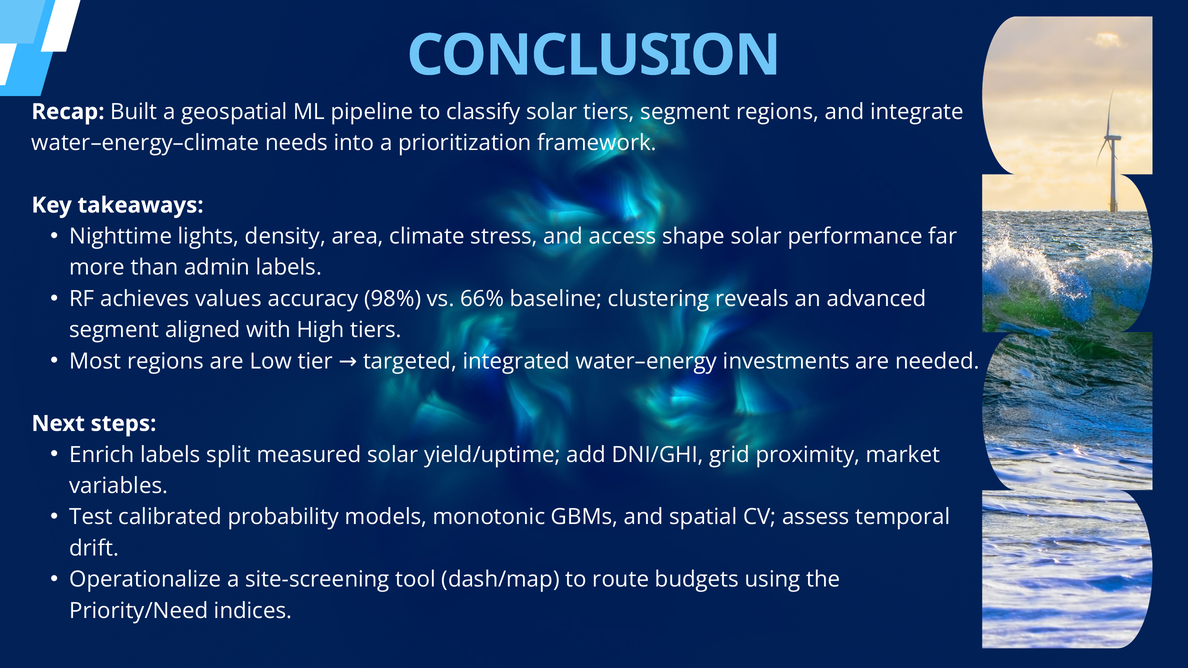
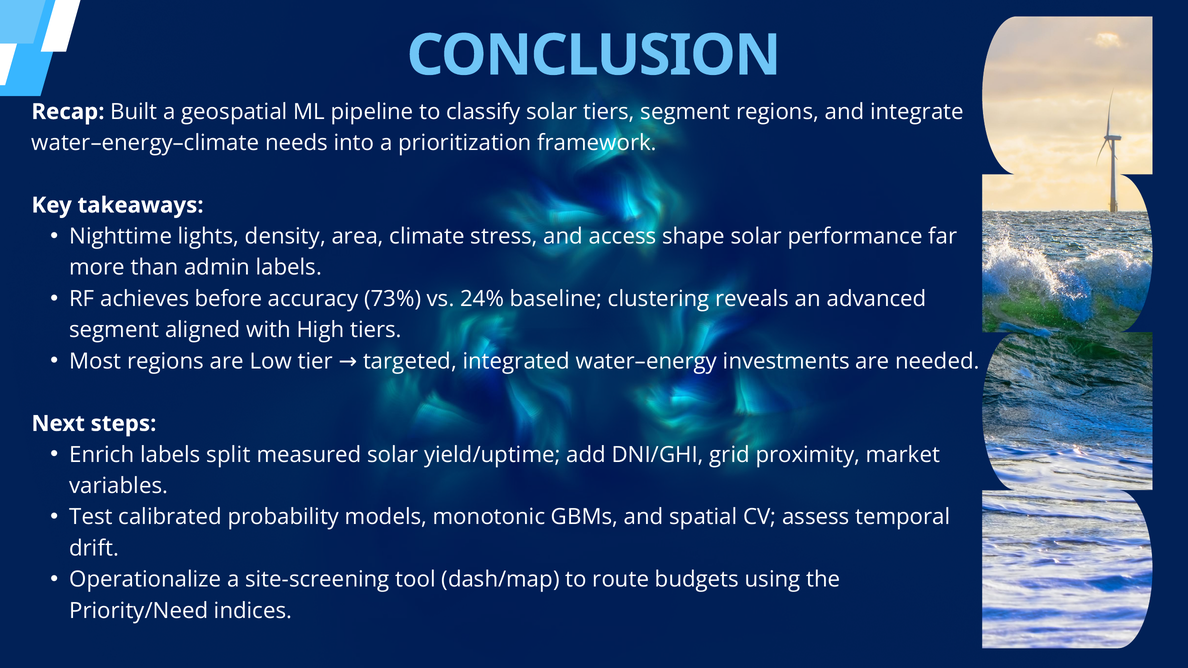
values: values -> before (229, 299)
98%: 98% -> 73% (393, 299)
66%: 66% -> 24% (482, 299)
